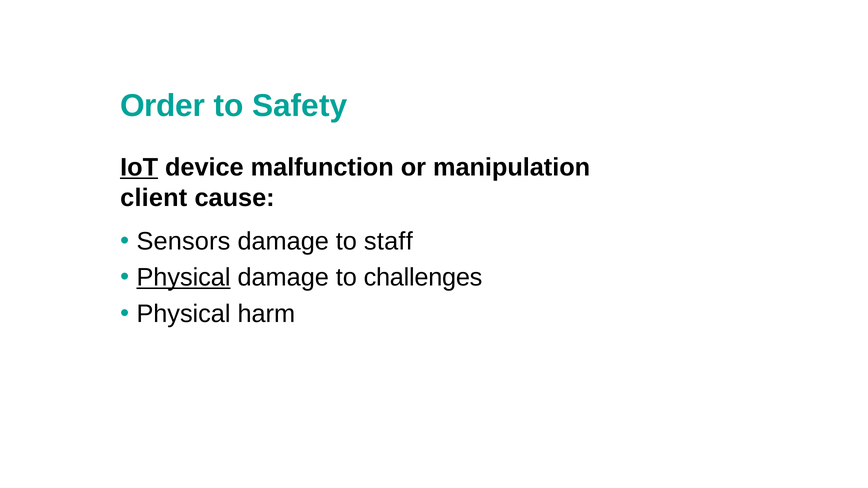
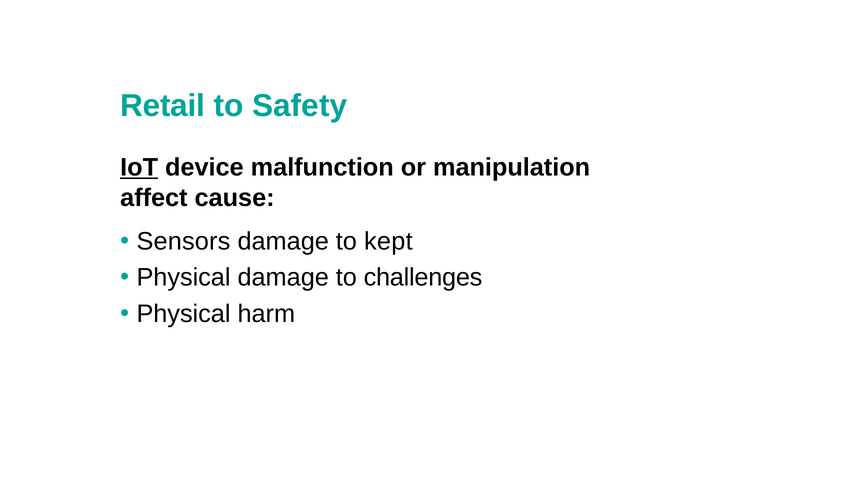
Order: Order -> Retail (163, 106)
client: client -> affect (154, 198)
staff: staff -> kept (388, 241)
Physical underline: present -> none (184, 278)
